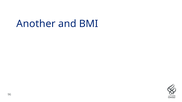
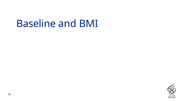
Another: Another -> Baseline (36, 24)
